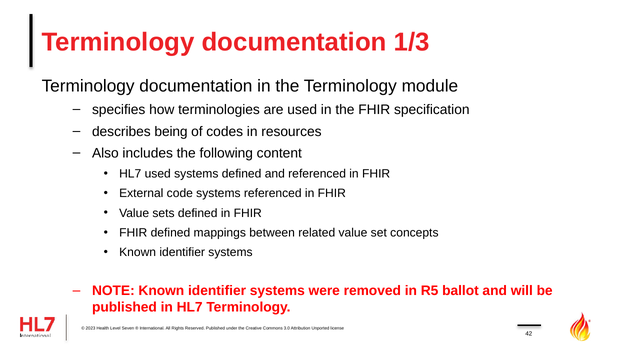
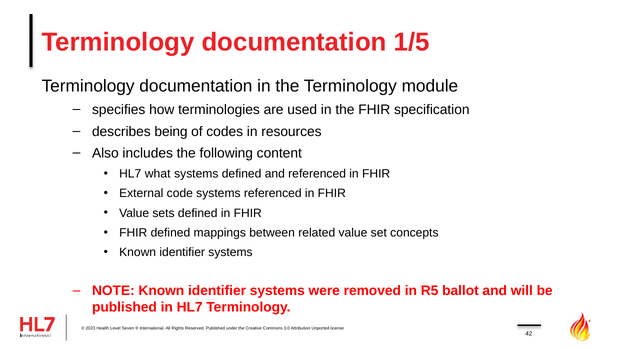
1/3: 1/3 -> 1/5 (412, 42)
HL7 used: used -> what (158, 174)
